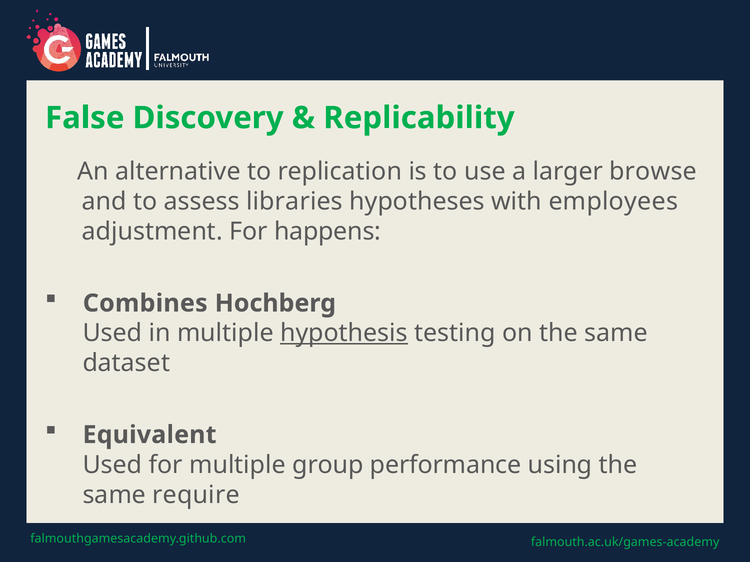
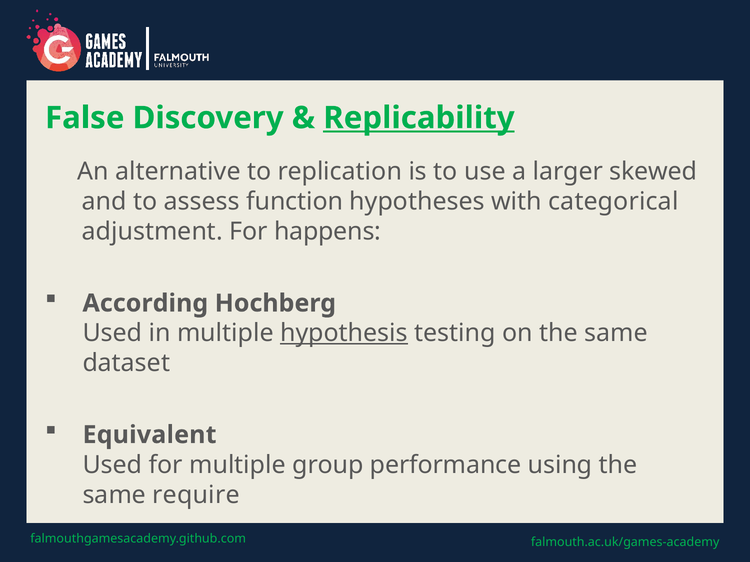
Replicability underline: none -> present (419, 118)
browse: browse -> skewed (653, 172)
libraries: libraries -> function (295, 202)
employees: employees -> categorical (613, 202)
Combines: Combines -> According (145, 304)
